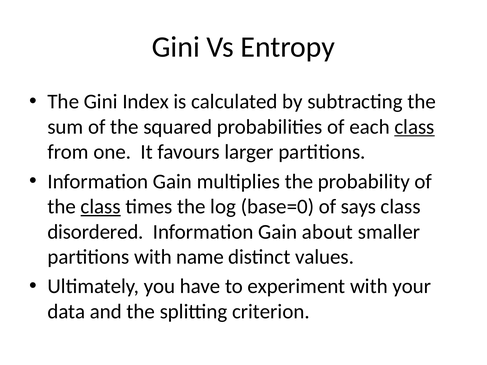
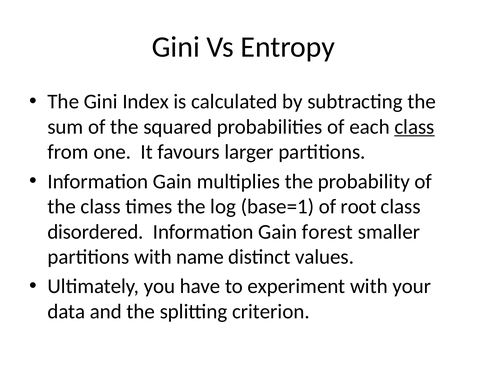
class underline: present -> none (101, 207)
base=0: base=0 -> base=1 (277, 207)
says: says -> root (359, 207)
about: about -> forest (327, 232)
